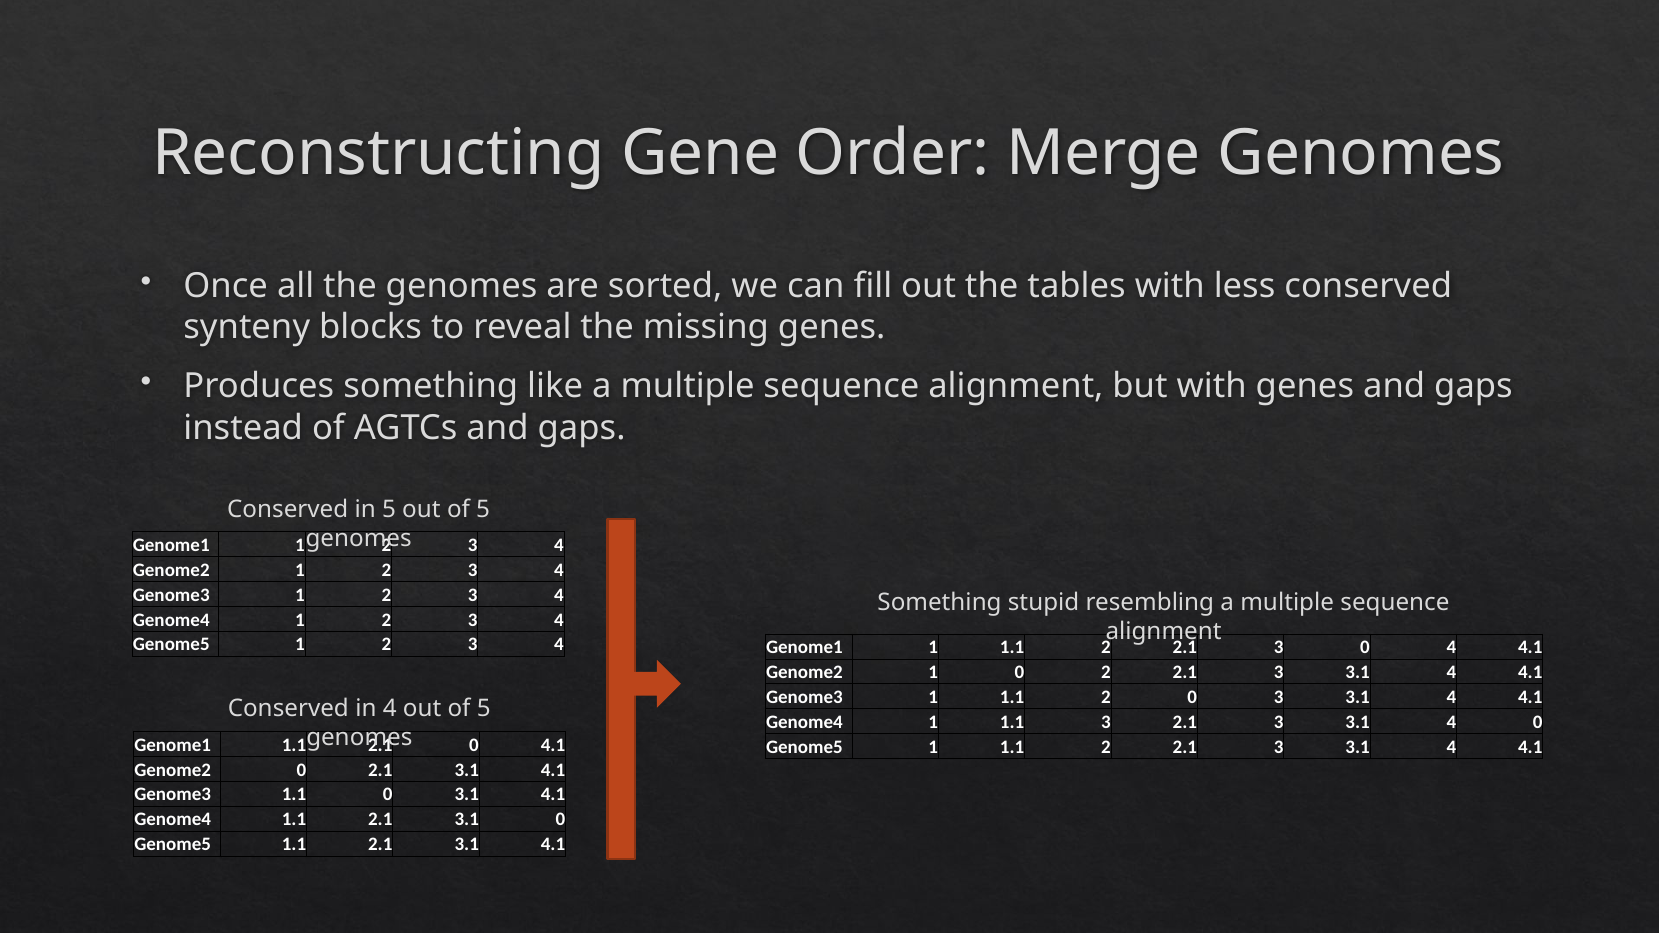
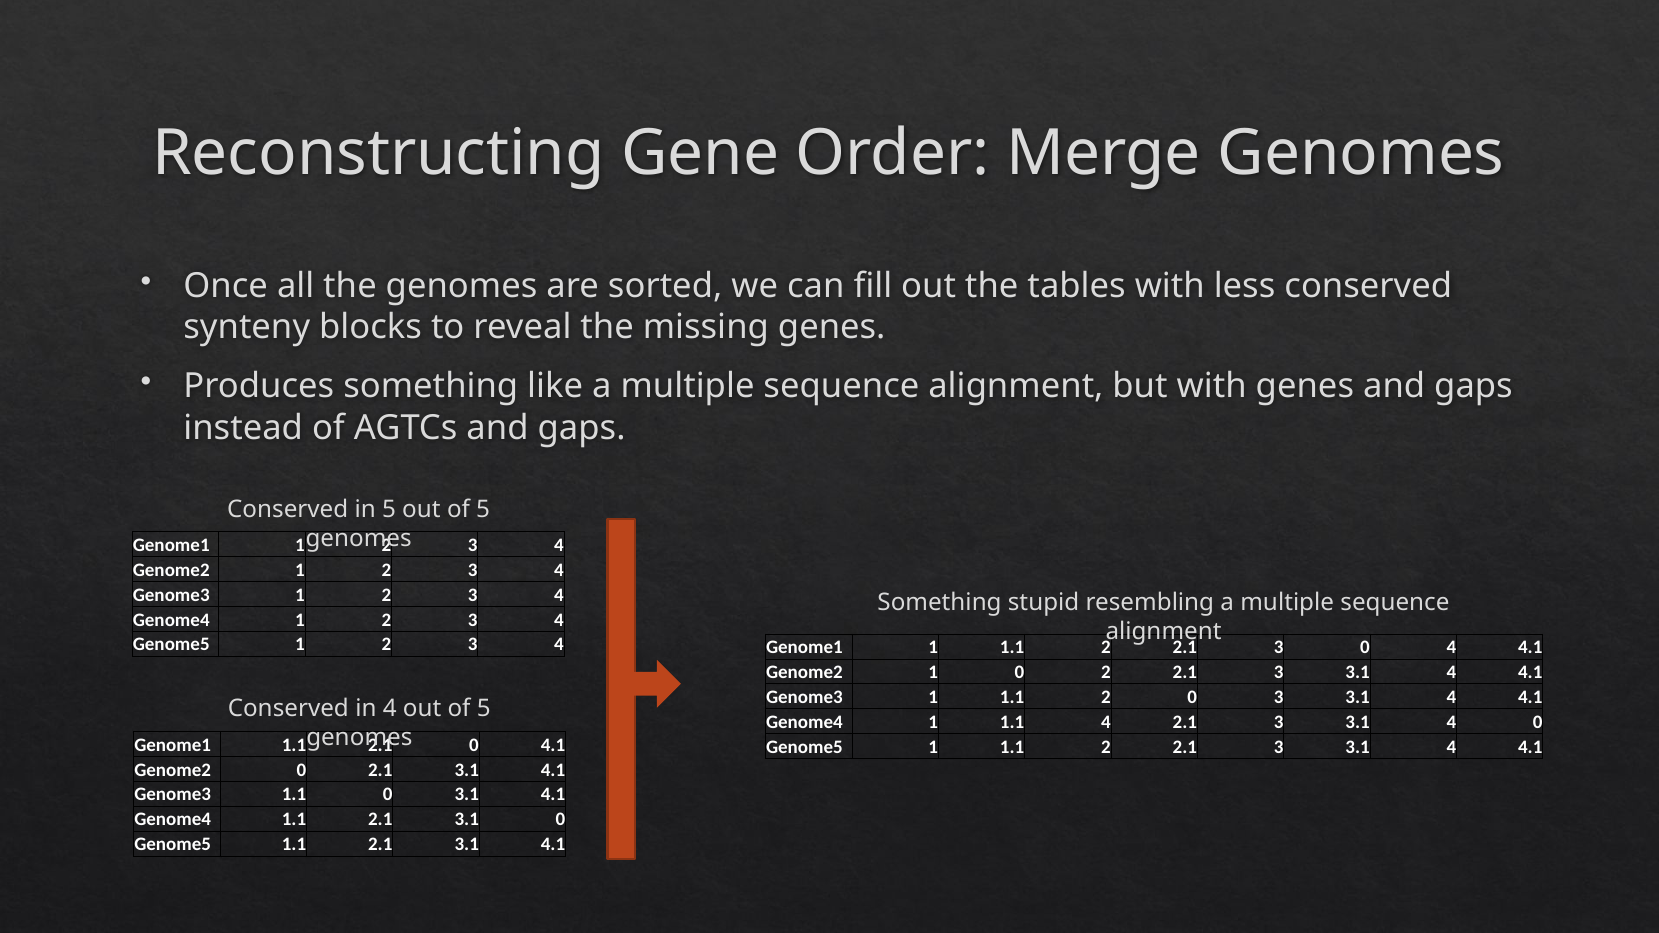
1.1 3: 3 -> 4 (1106, 722)
